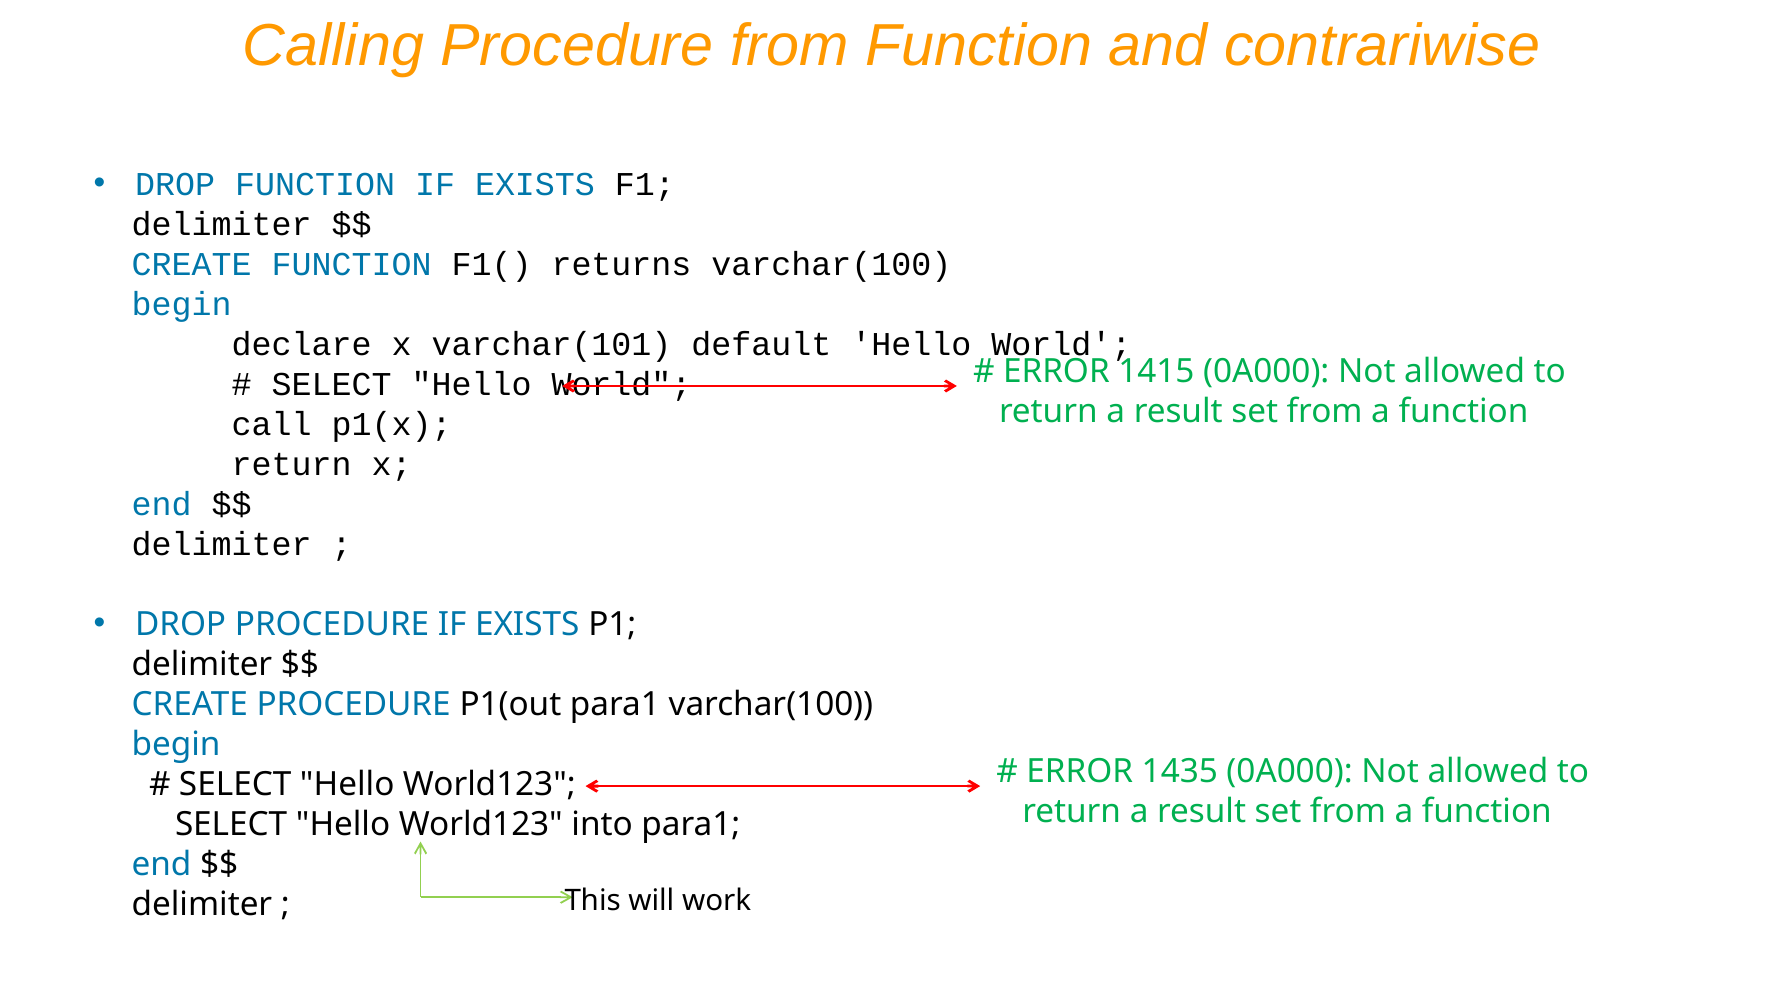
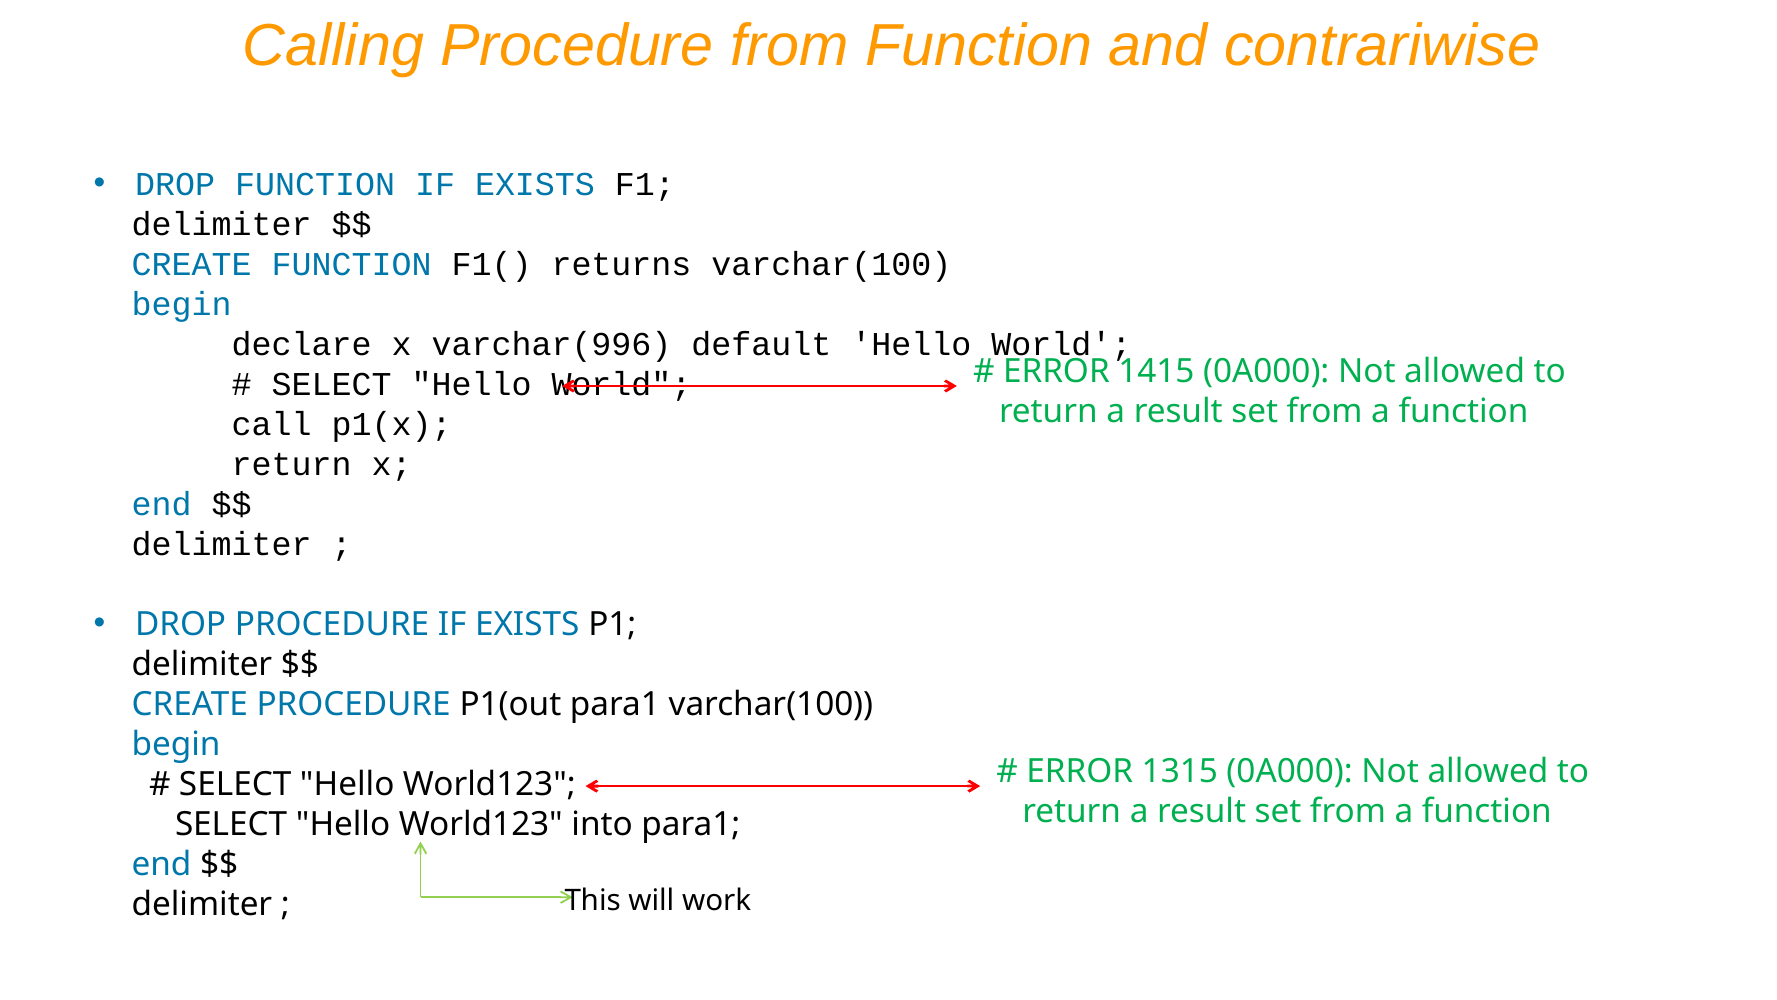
varchar(101: varchar(101 -> varchar(996 (552, 344)
1435: 1435 -> 1315 (1180, 772)
